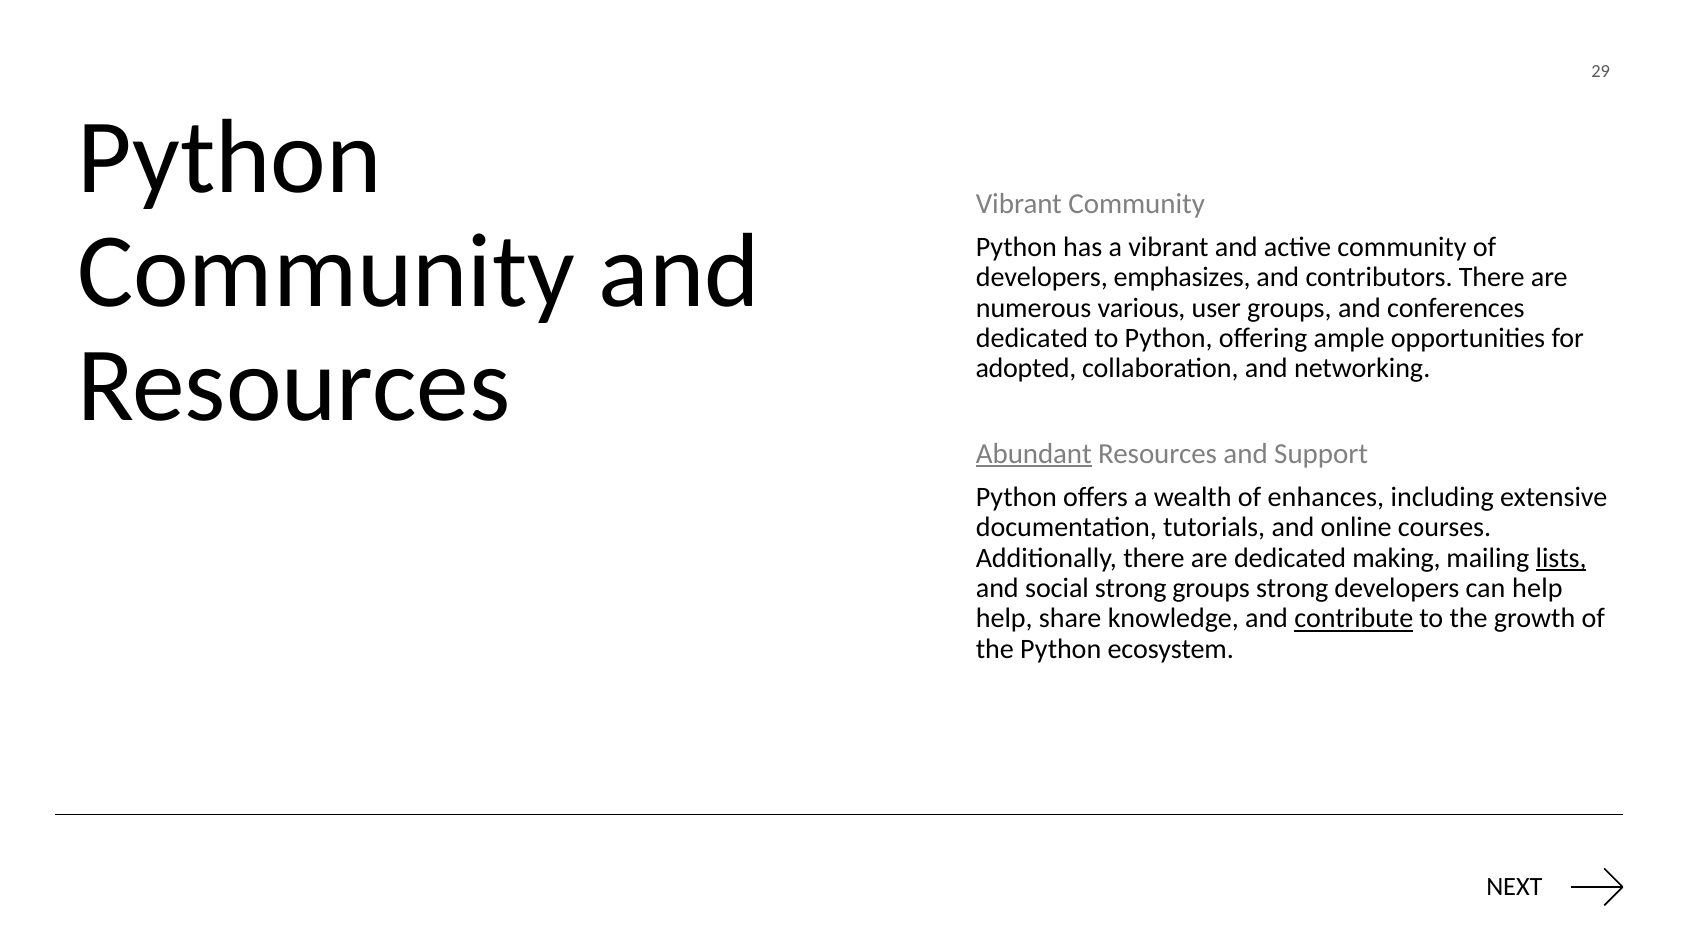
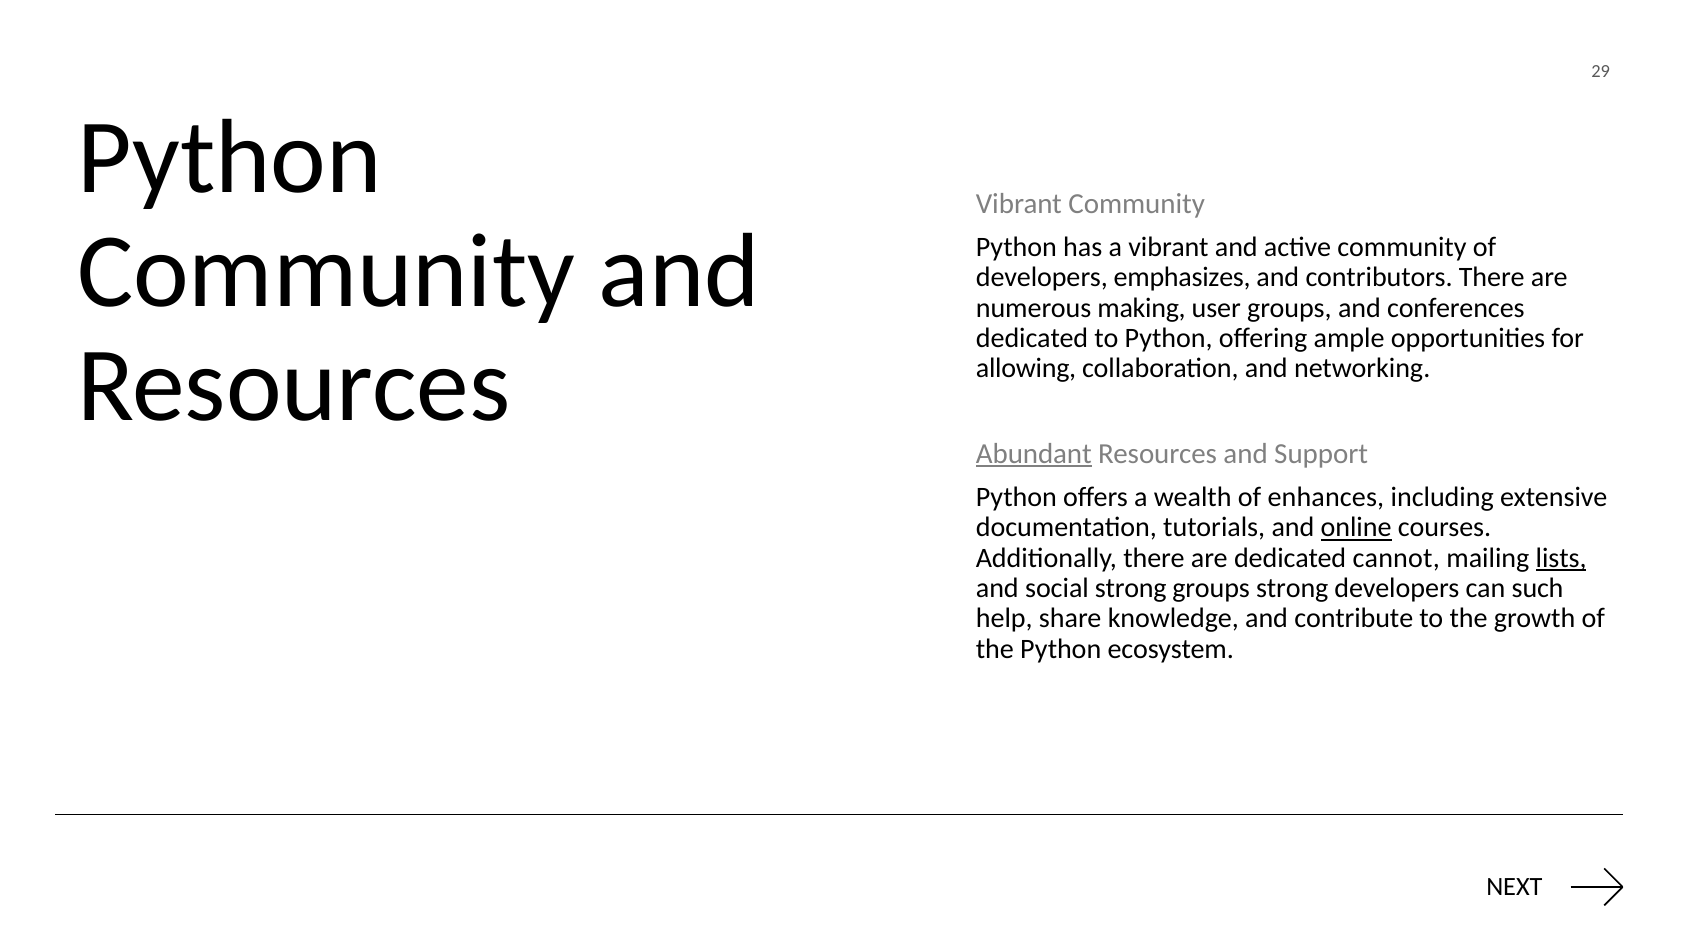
various: various -> making (1142, 308)
adopted: adopted -> allowing (1026, 369)
online underline: none -> present (1356, 528)
making: making -> cannot (1396, 558)
can help: help -> such (1538, 588)
contribute underline: present -> none (1354, 619)
